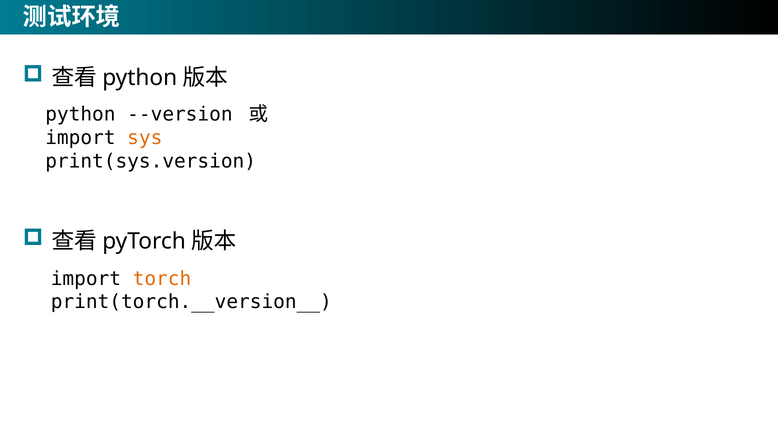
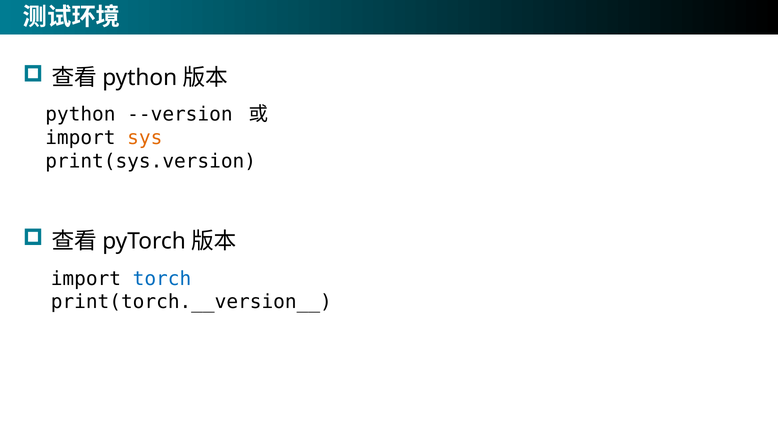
torch colour: orange -> blue (162, 278)
